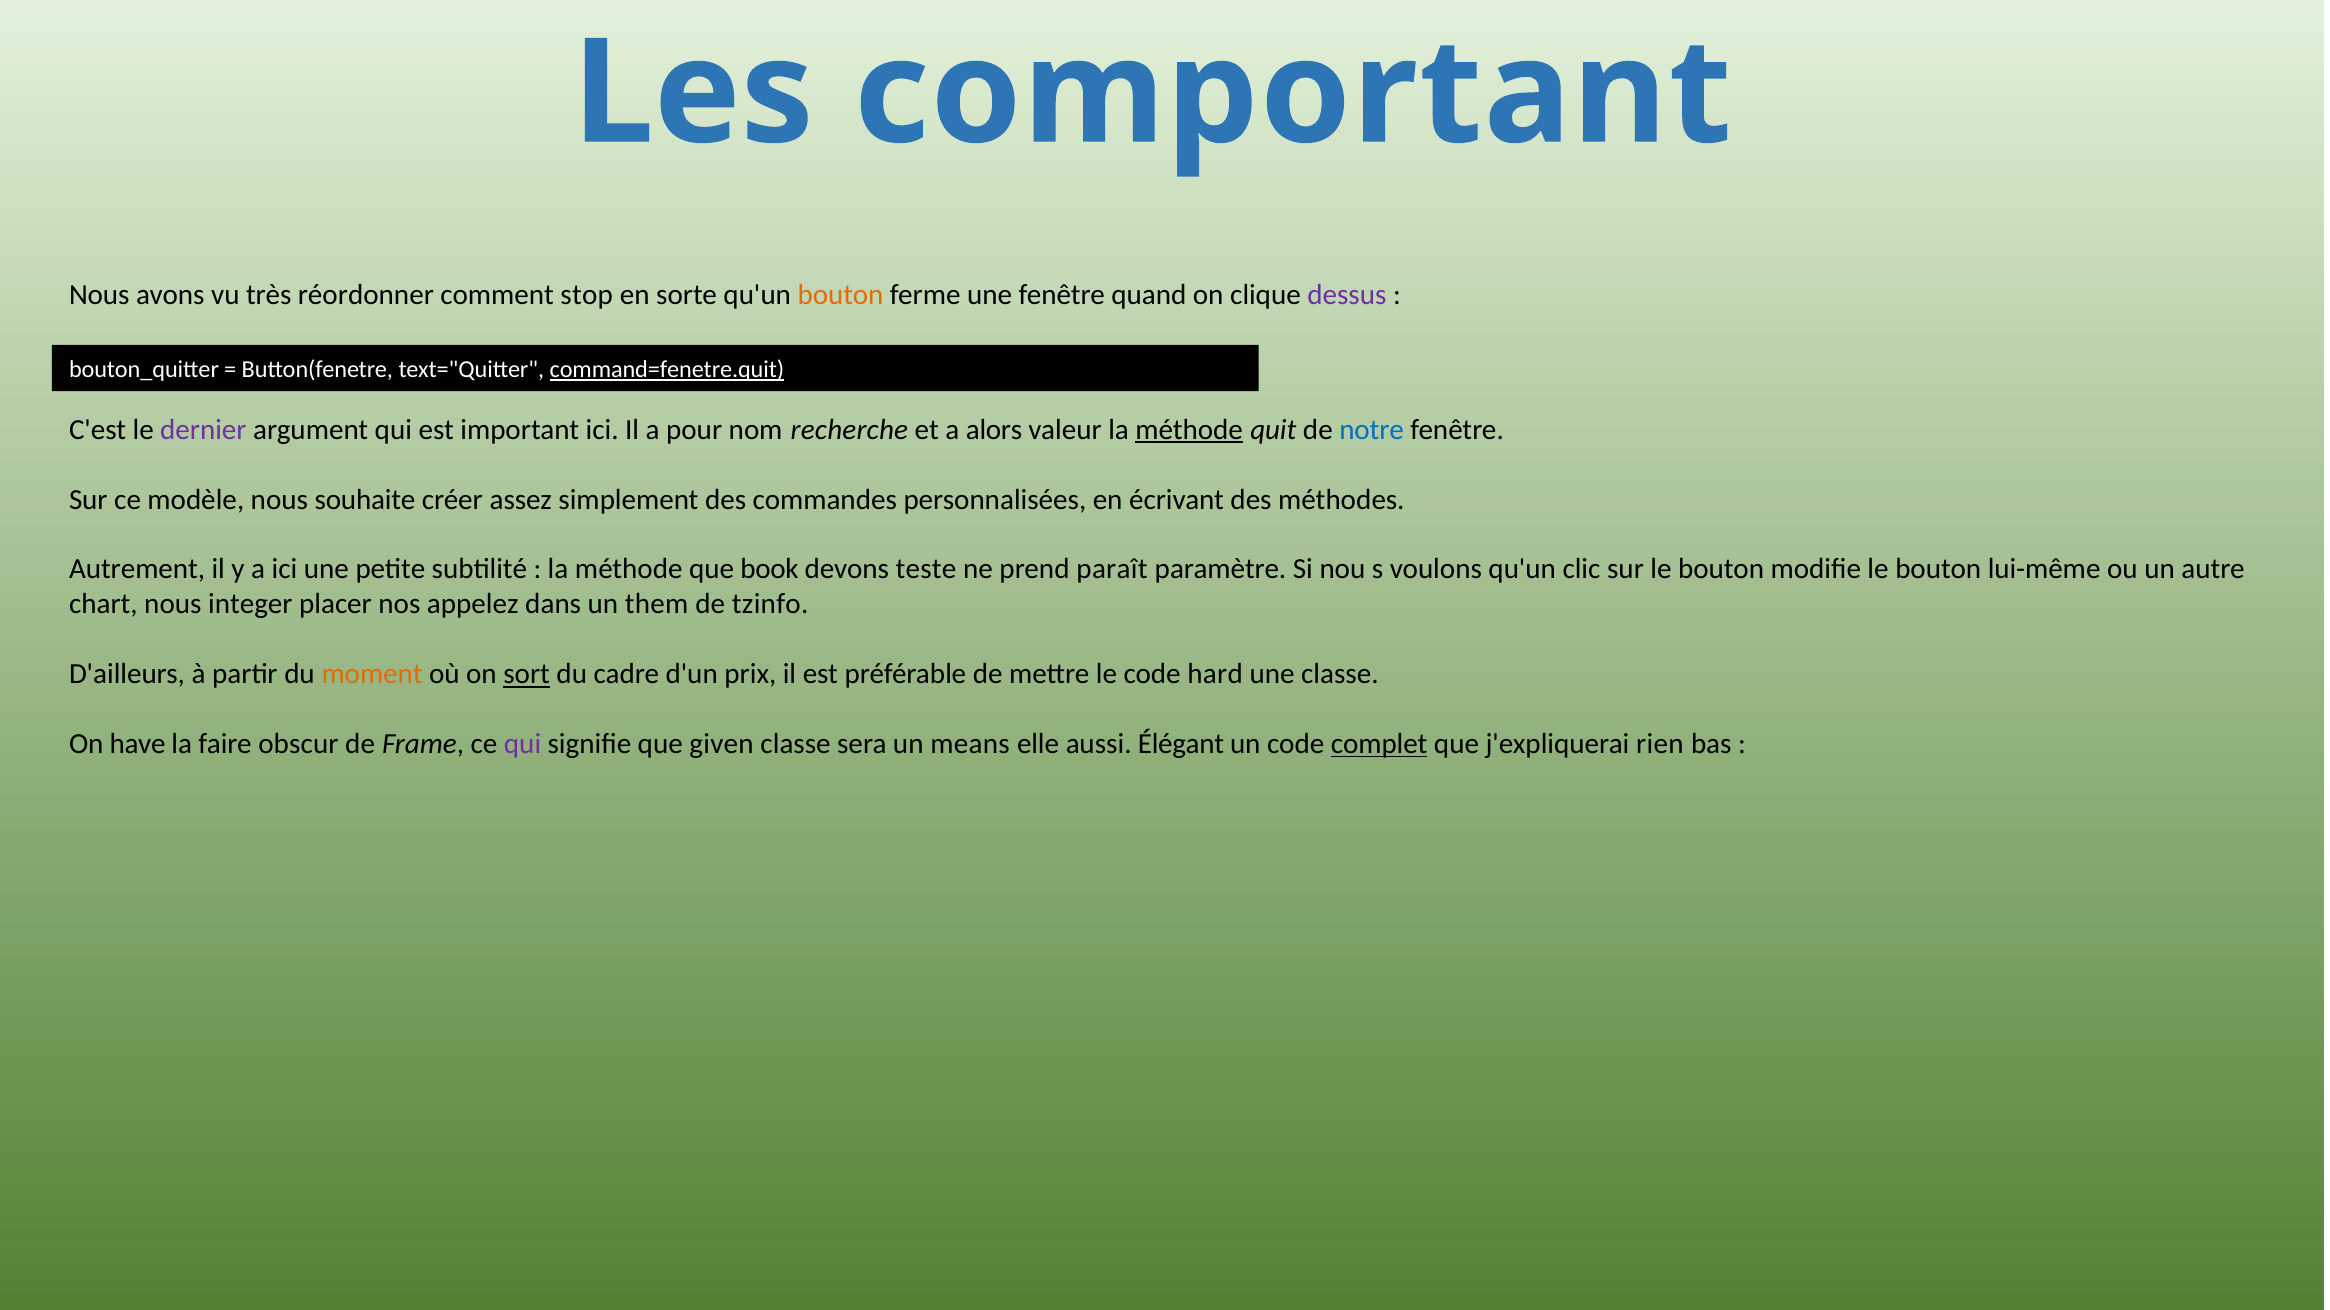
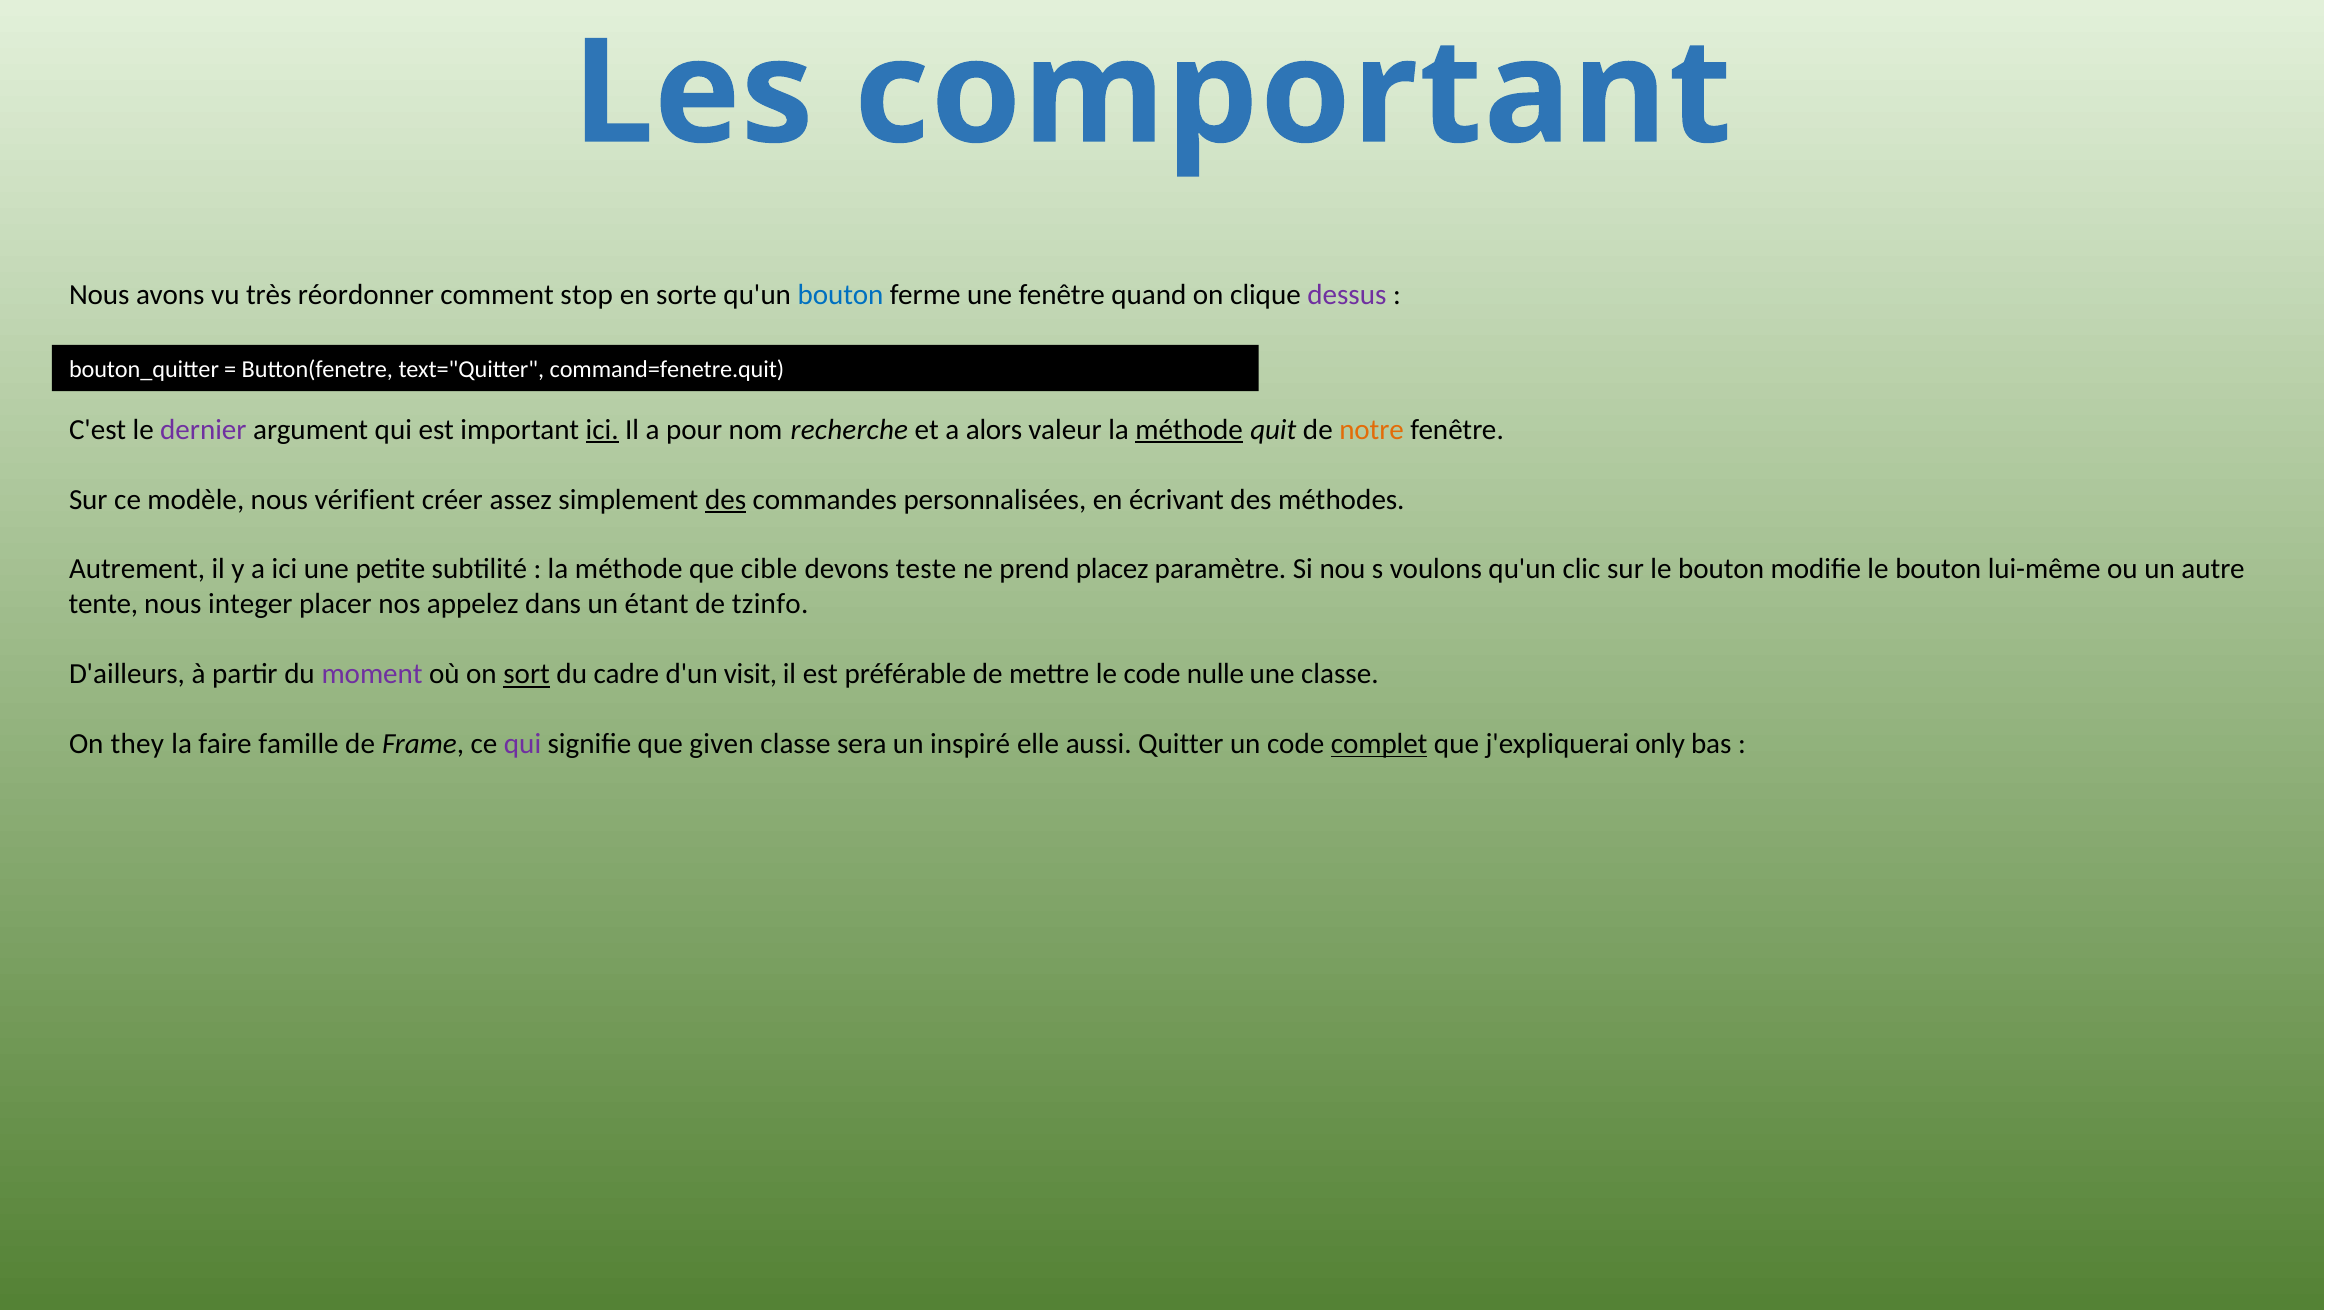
bouton colour: orange -> blue (841, 295)
command=fenetre.quit underline: present -> none (667, 370)
ici underline: none -> present (602, 430)
notre colour: blue -> orange (1372, 430)
souhaite: souhaite -> vérifient (365, 500)
des underline: none -> present (726, 500)
book: book -> cible (769, 570)
paraît: paraît -> placez (1112, 570)
chart: chart -> tente (103, 605)
them: them -> étant (657, 605)
moment colour: orange -> purple (372, 674)
prix: prix -> visit (751, 674)
hard: hard -> nulle (1215, 674)
have: have -> they (137, 744)
obscur: obscur -> famille (298, 744)
means: means -> inspiré (970, 744)
Élégant: Élégant -> Quitter (1181, 744)
rien: rien -> only (1660, 744)
